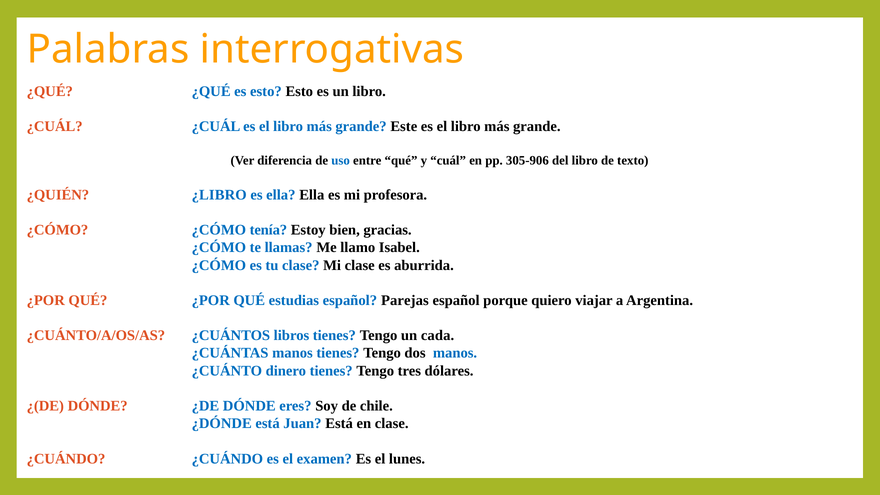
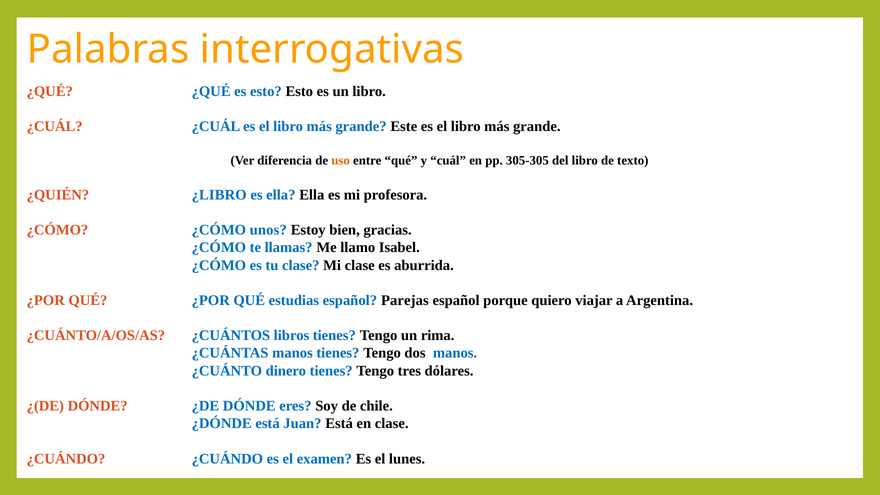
uso colour: blue -> orange (341, 161)
305-906: 305-906 -> 305-305 (527, 161)
tenía: tenía -> unos (268, 230)
cada: cada -> rima (438, 336)
